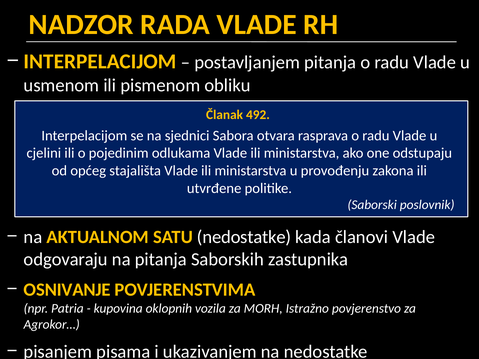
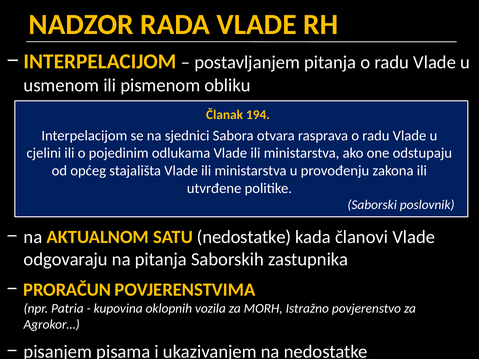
492: 492 -> 194 (258, 115)
OSNIVANJE: OSNIVANJE -> PRORAČUN (67, 290)
